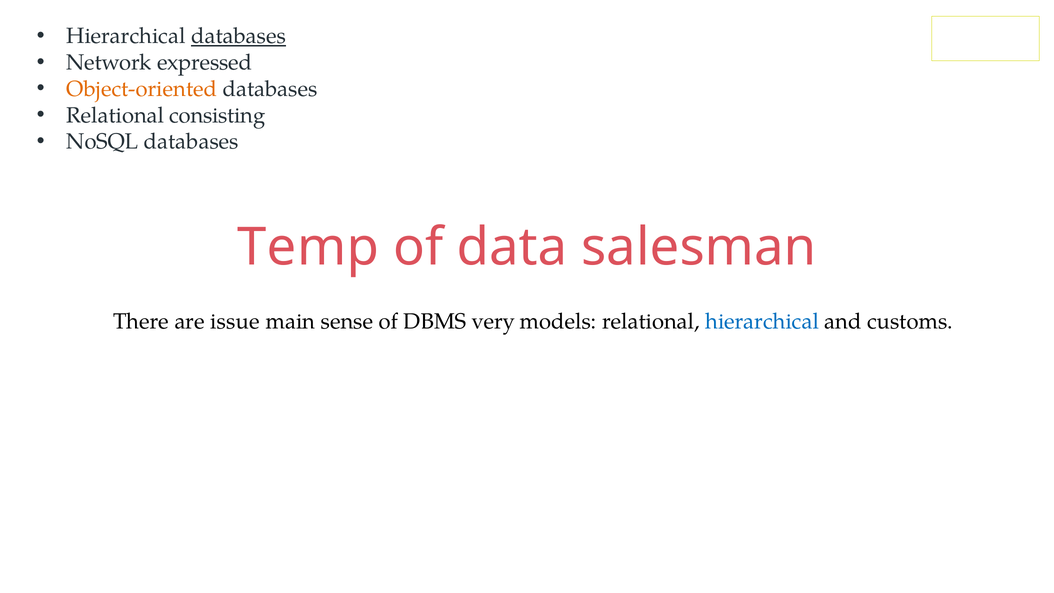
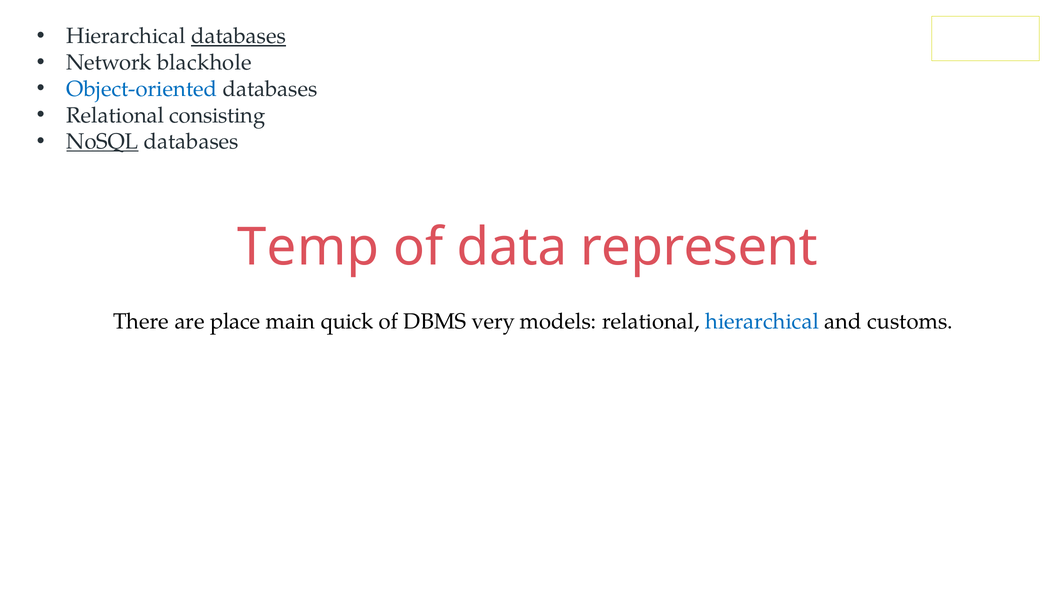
expressed: expressed -> blackhole (204, 63)
Object-oriented colour: orange -> blue (142, 89)
NoSQL underline: none -> present (102, 142)
salesman: salesman -> represent (699, 247)
issue: issue -> place (235, 321)
sense: sense -> quick (347, 321)
